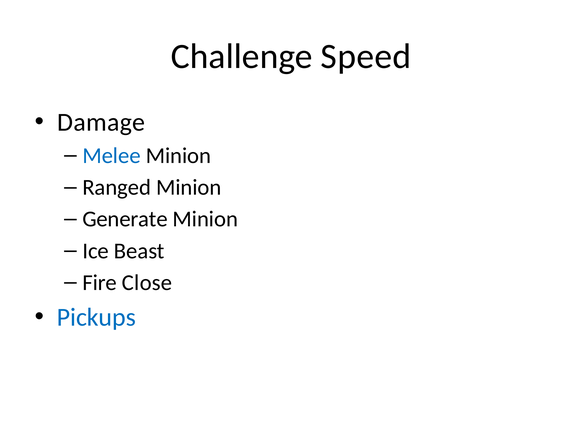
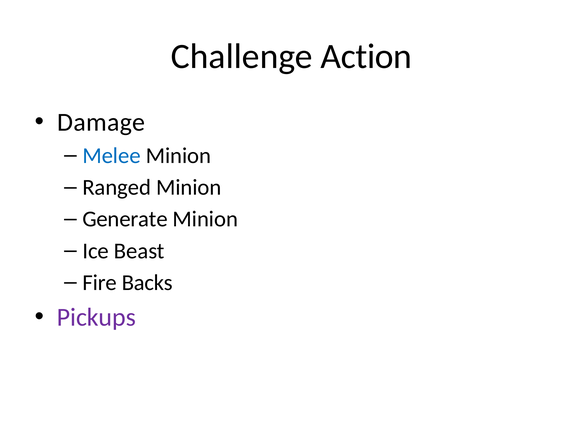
Speed: Speed -> Action (366, 56)
Close: Close -> Backs (147, 283)
Pickups colour: blue -> purple (96, 317)
